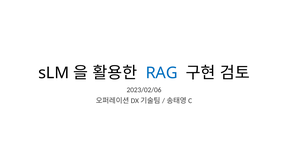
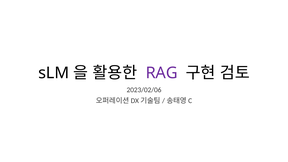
RAG colour: blue -> purple (162, 73)
